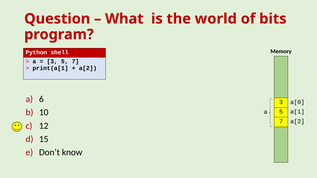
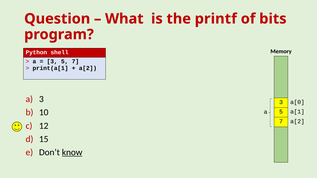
world: world -> printf (216, 19)
6: 6 -> 3 (41, 99)
know underline: none -> present (72, 153)
